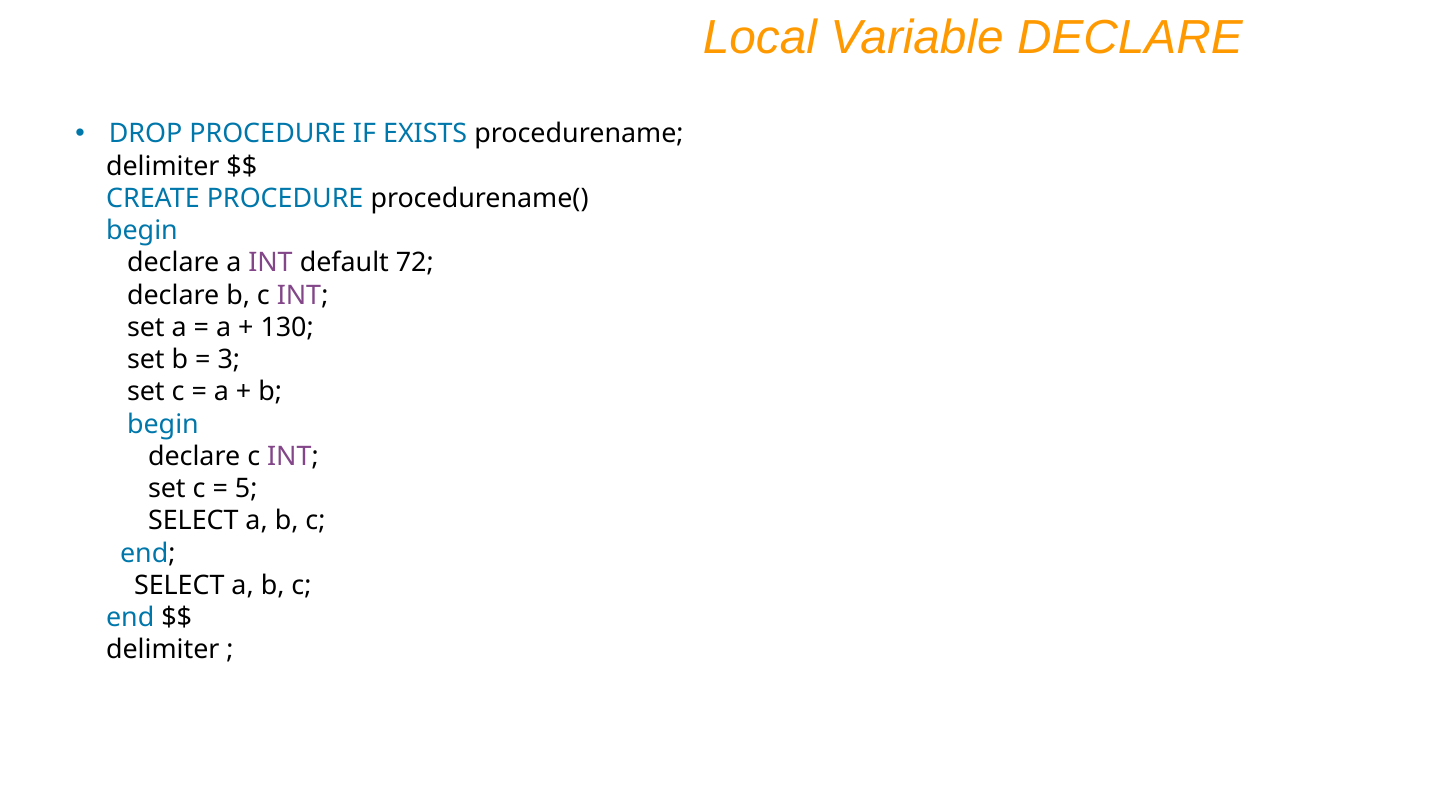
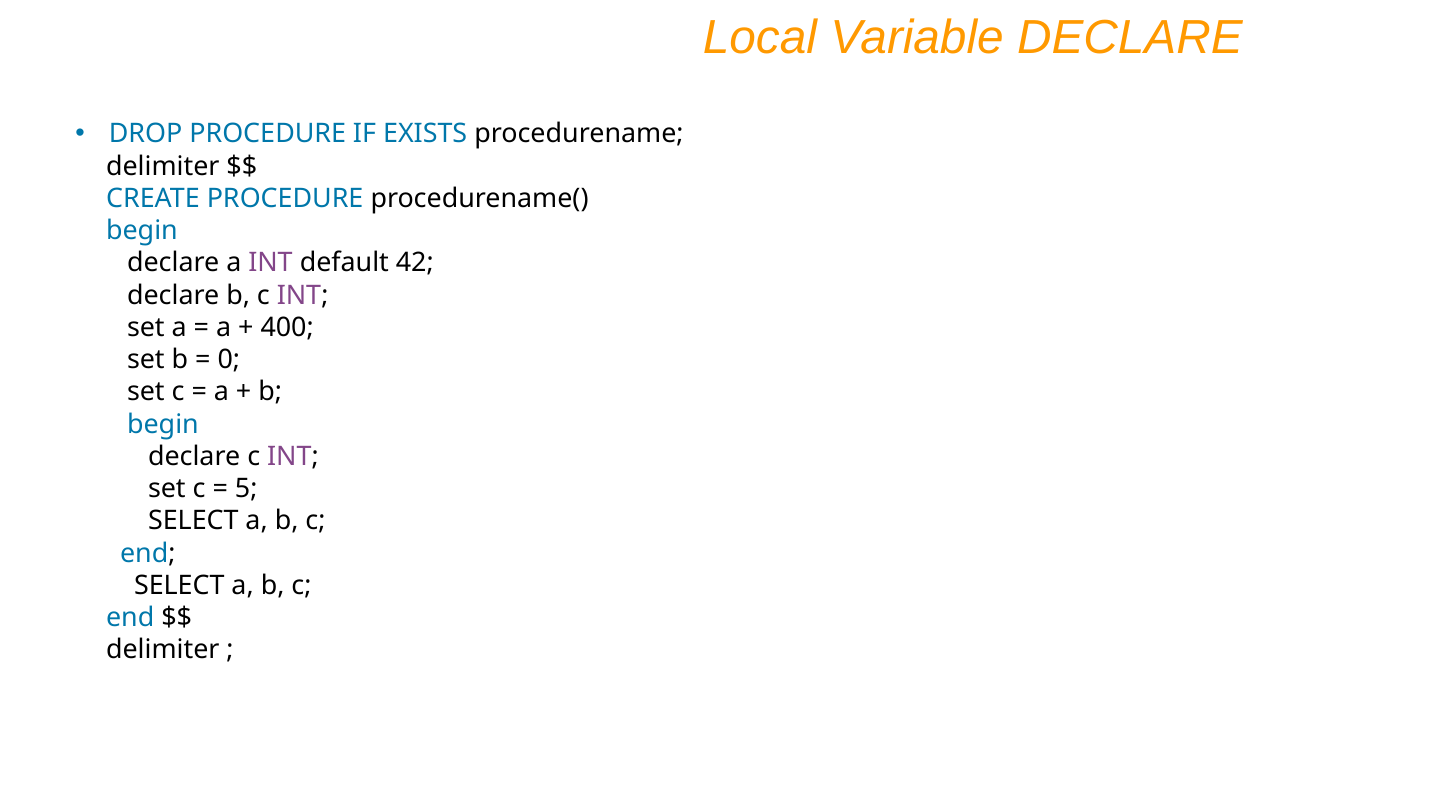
72: 72 -> 42 (415, 263)
130: 130 -> 400 (287, 328)
3: 3 -> 0 (229, 360)
